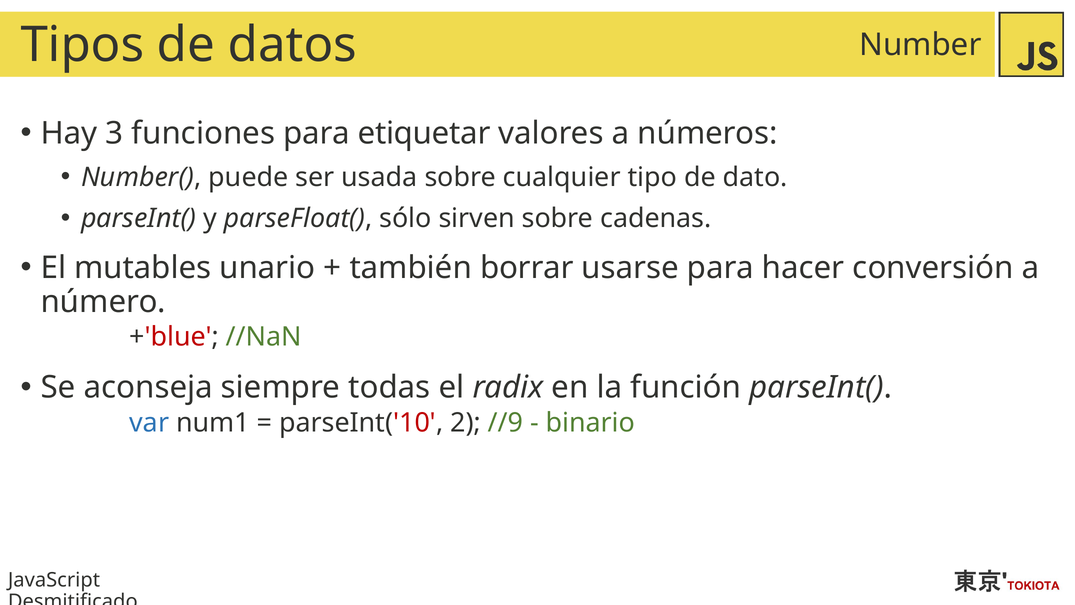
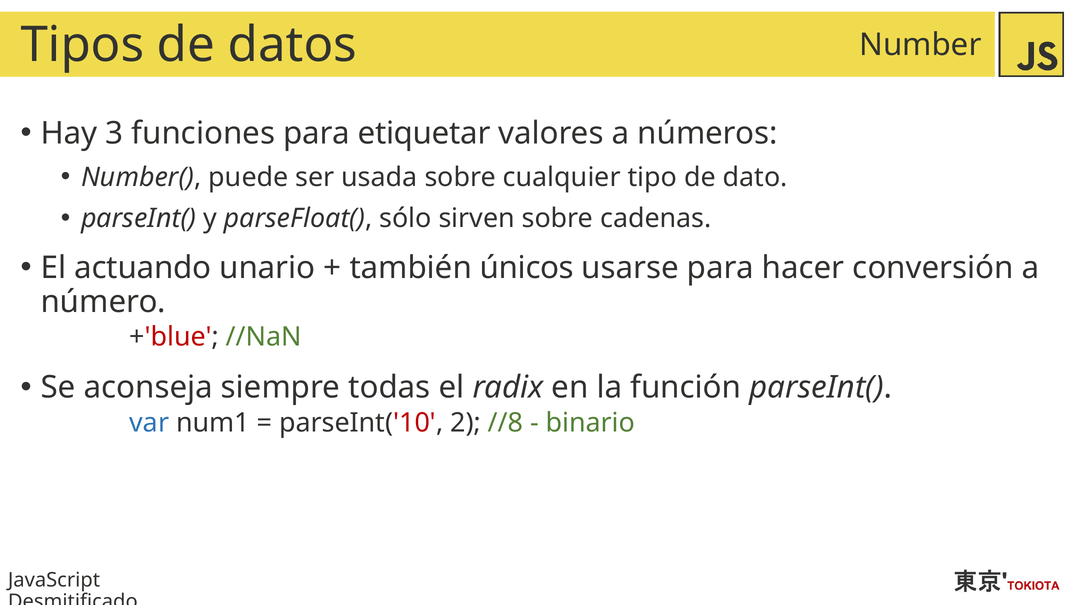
mutables: mutables -> actuando (143, 268)
borrar: borrar -> únicos (527, 268)
//9: //9 -> //8 (505, 423)
